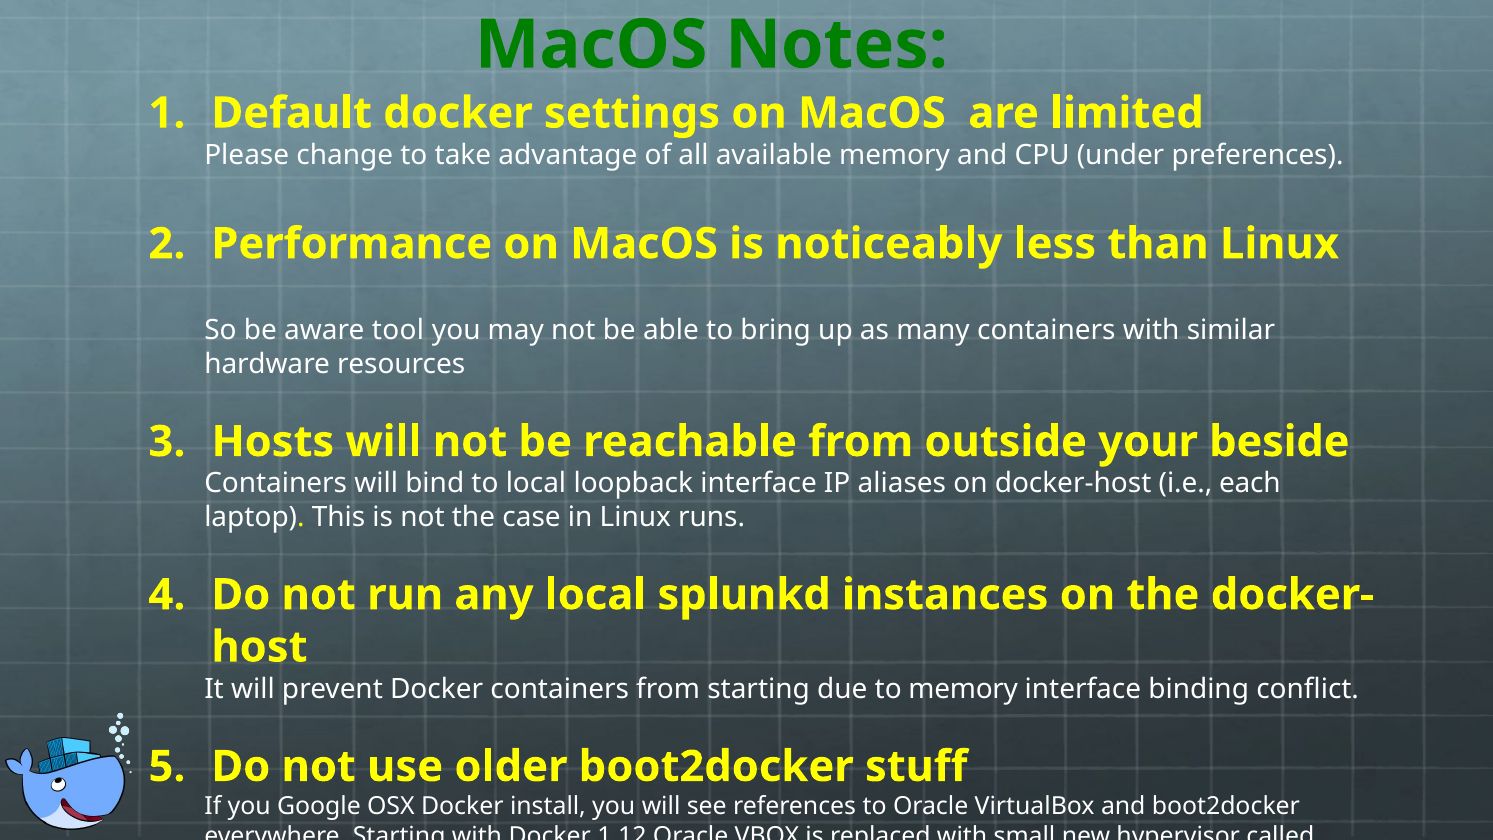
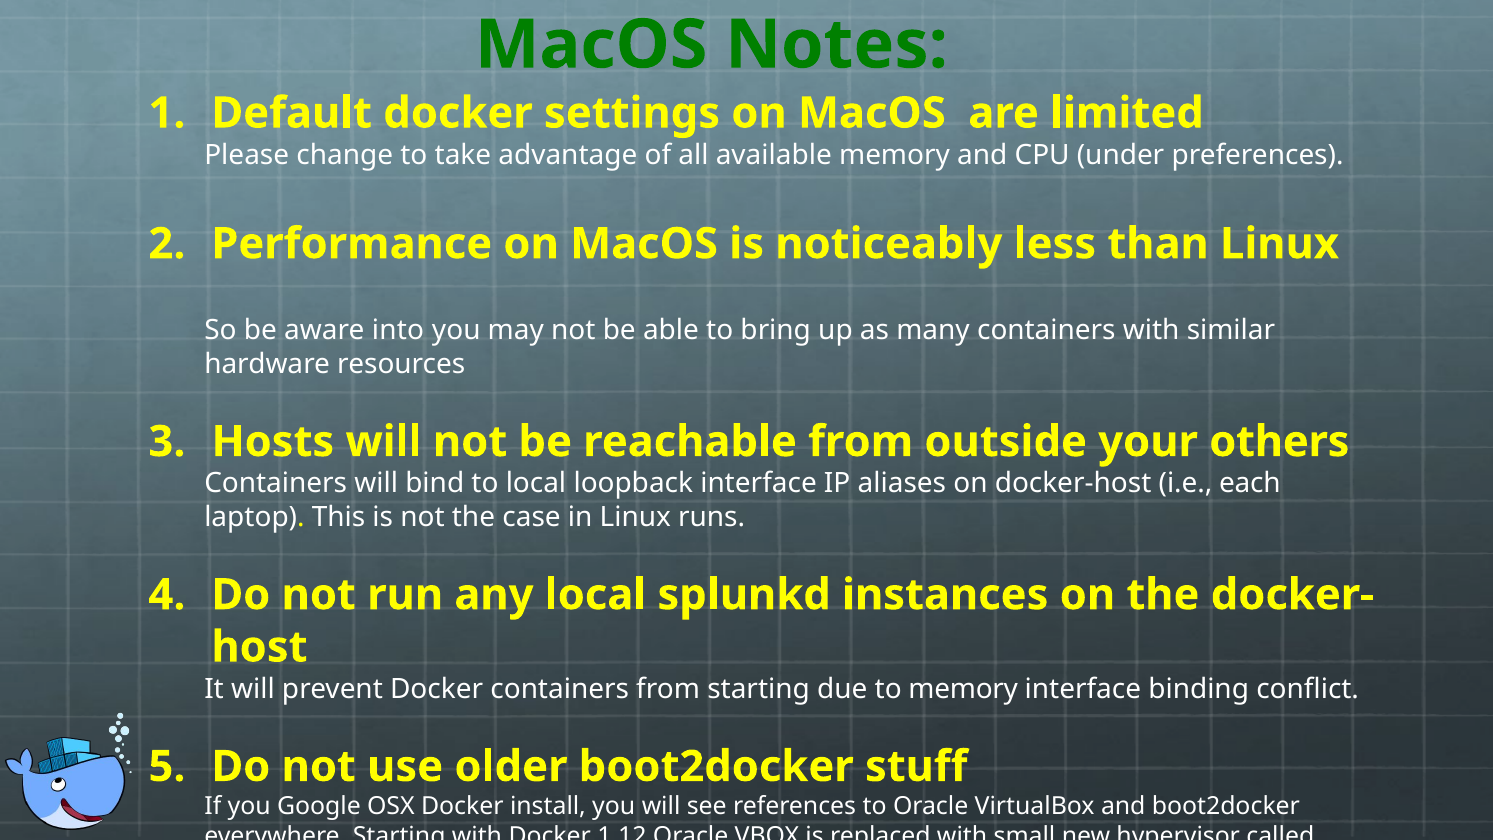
tool: tool -> into (398, 330)
beside: beside -> others (1279, 442)
